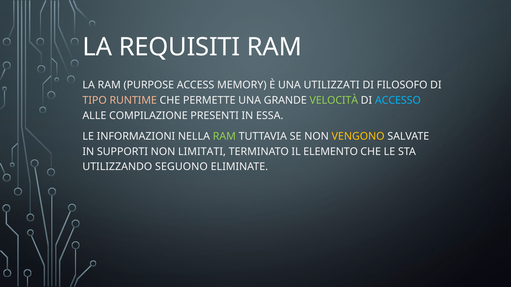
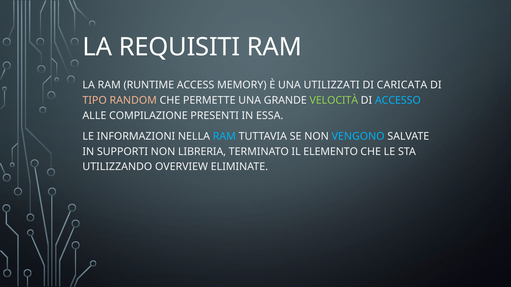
PURPOSE: PURPOSE -> RUNTIME (149, 85)
FILOSOFO: FILOSOFO -> CARICATA (402, 85)
RUNTIME: RUNTIME -> RANDOM (133, 100)
RAM colour: light green -> light blue (224, 136)
VENGONO colour: yellow -> light blue (358, 136)
LIMITATI: LIMITATI -> LIBRERIA (202, 152)
SEGUONO: SEGUONO -> OVERVIEW (181, 167)
